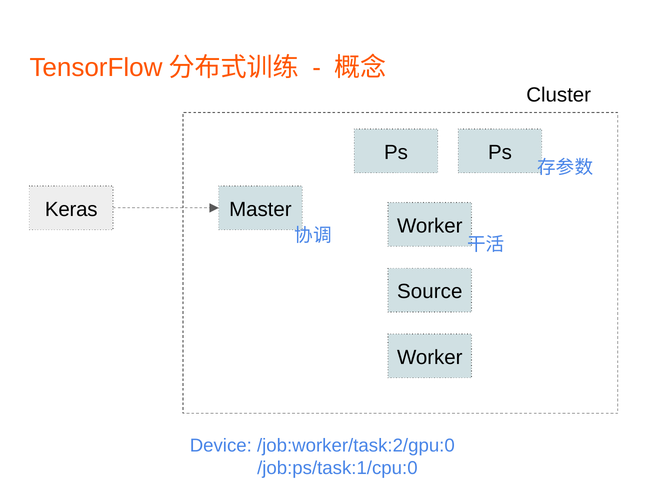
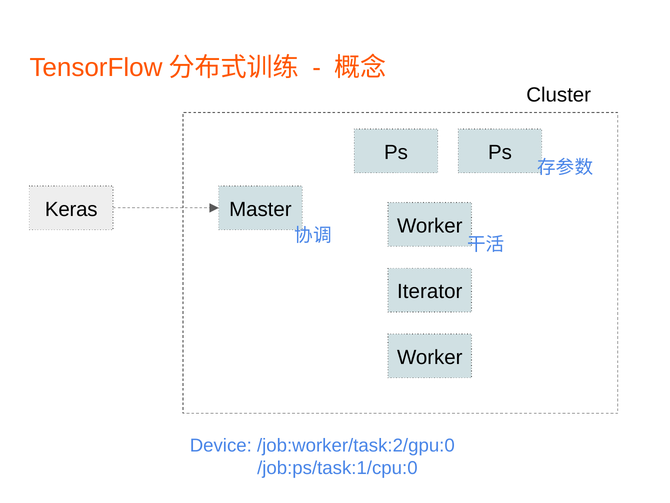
Source: Source -> Iterator (430, 291)
